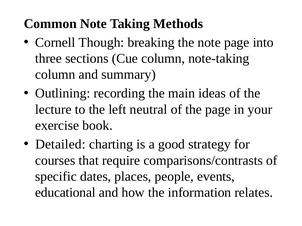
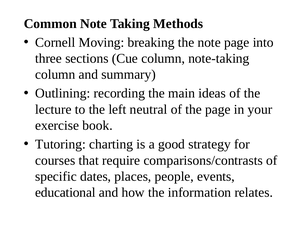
Though: Though -> Moving (101, 42)
Detailed: Detailed -> Tutoring (60, 145)
